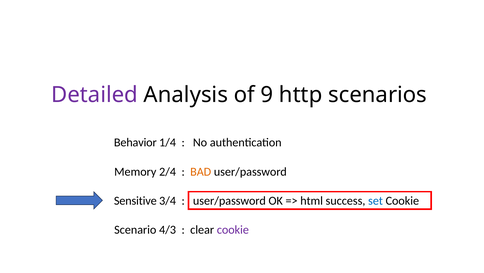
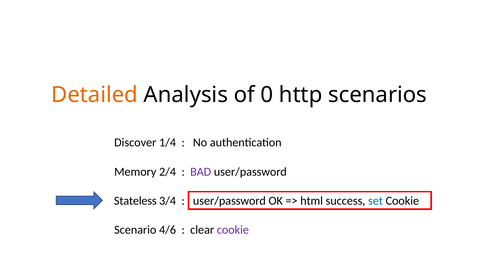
Detailed colour: purple -> orange (95, 95)
9: 9 -> 0 (267, 95)
Behavior: Behavior -> Discover (135, 142)
BAD colour: orange -> purple (201, 171)
Sensitive: Sensitive -> Stateless (135, 200)
4/3: 4/3 -> 4/6 (168, 229)
